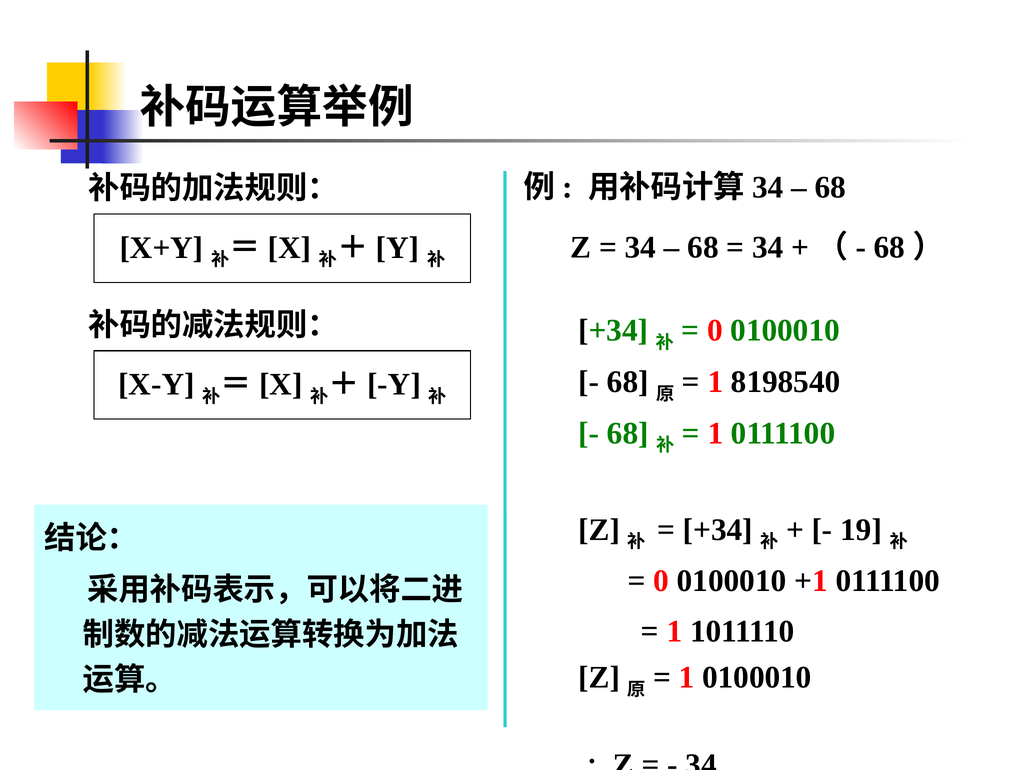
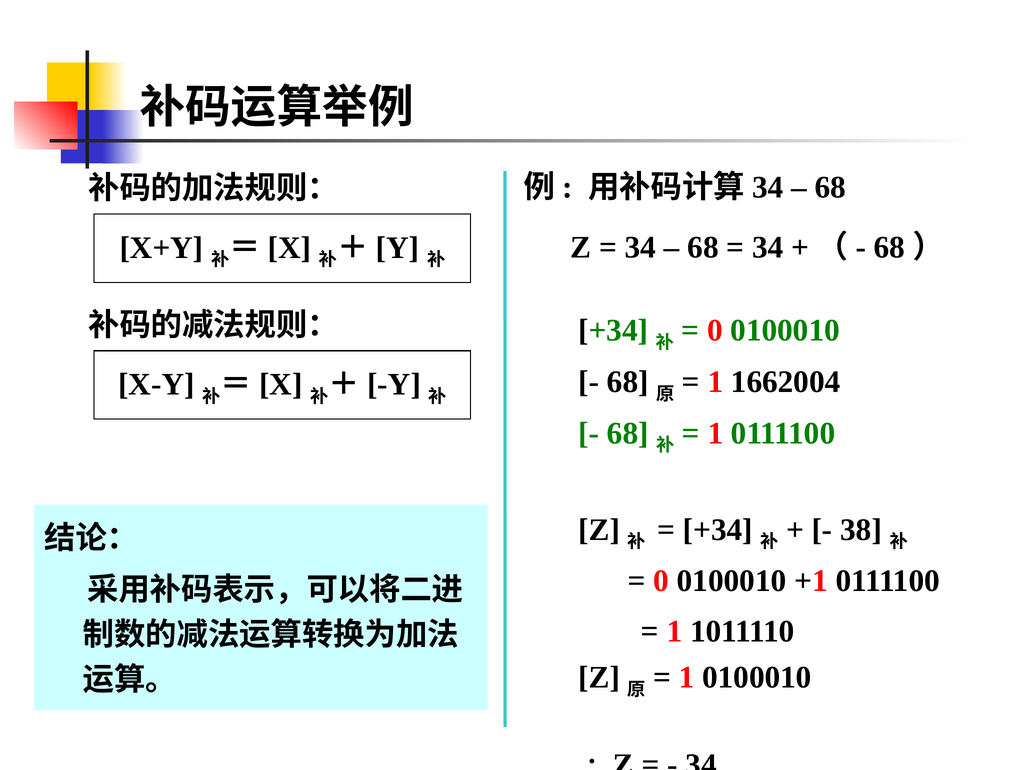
8198540: 8198540 -> 1662004 (786, 382)
19: 19 -> 38 (861, 530)
